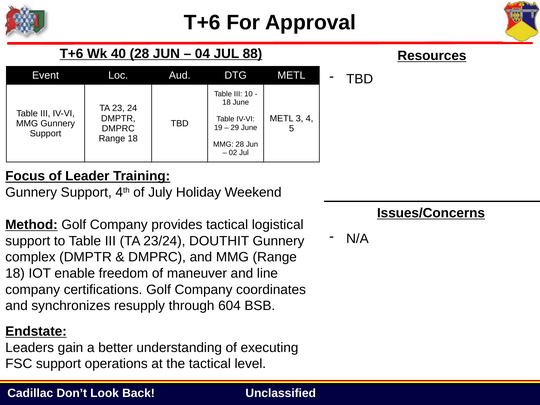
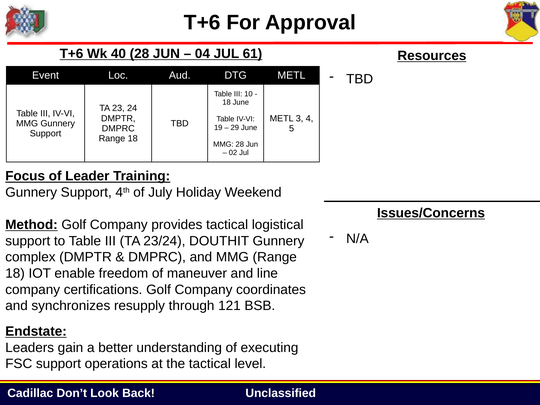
88: 88 -> 61 (252, 54)
604: 604 -> 121 (229, 306)
